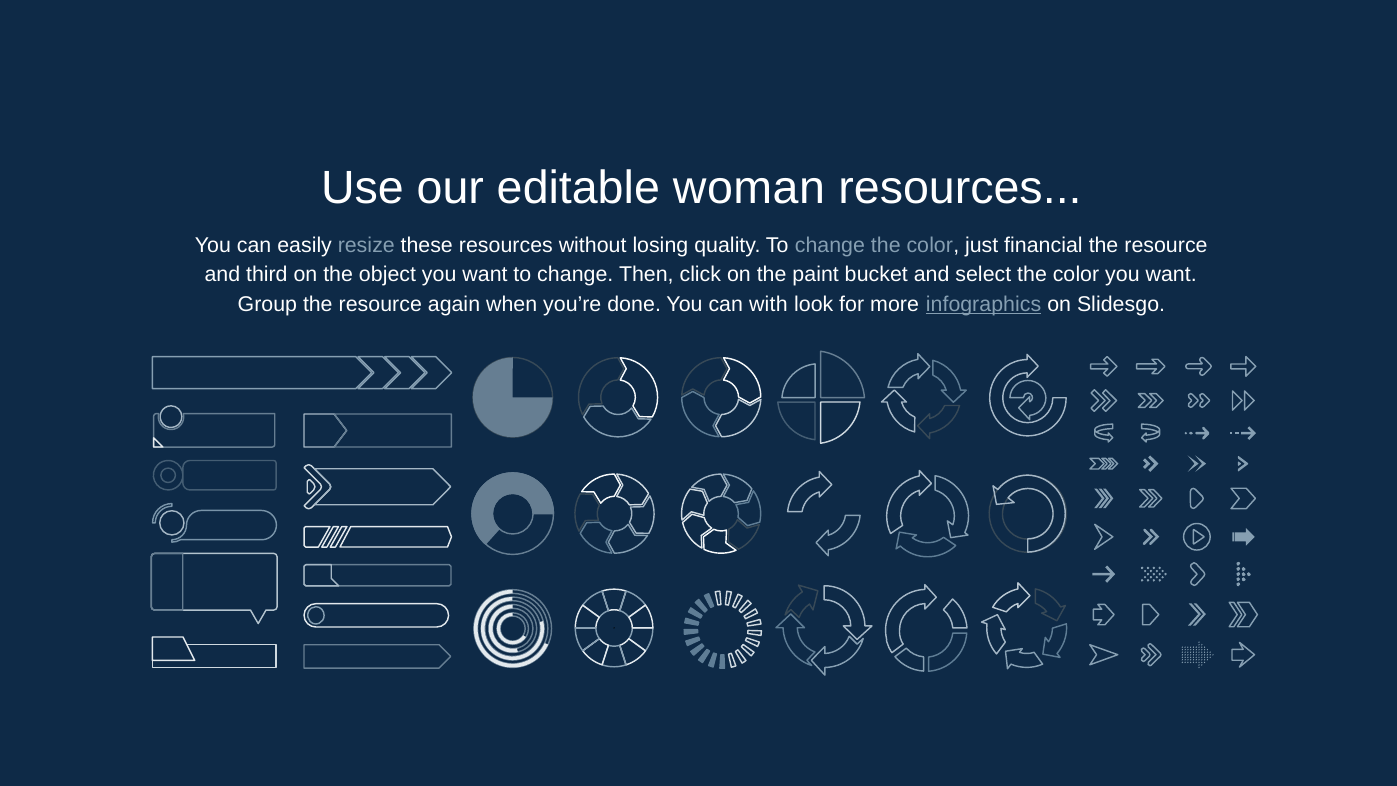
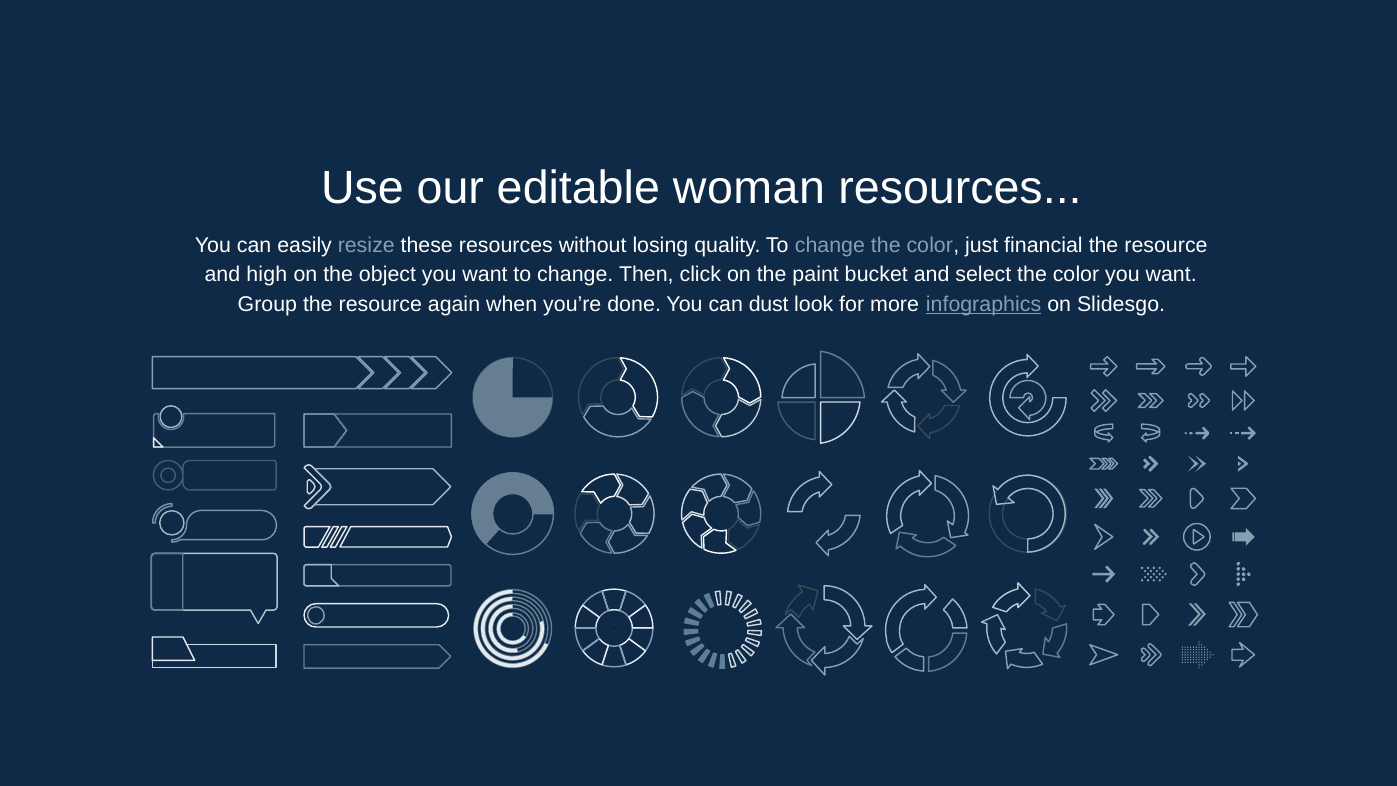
third: third -> high (267, 275)
with: with -> dust (769, 304)
